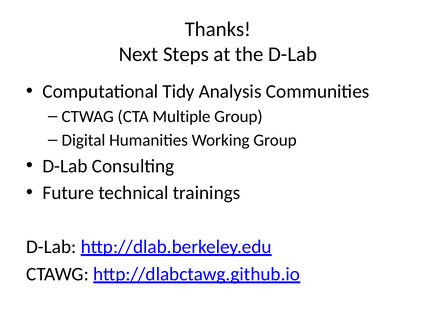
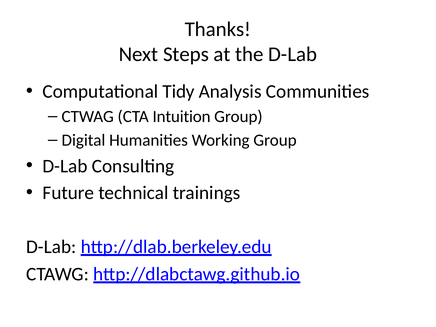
Multiple: Multiple -> Intuition (182, 116)
